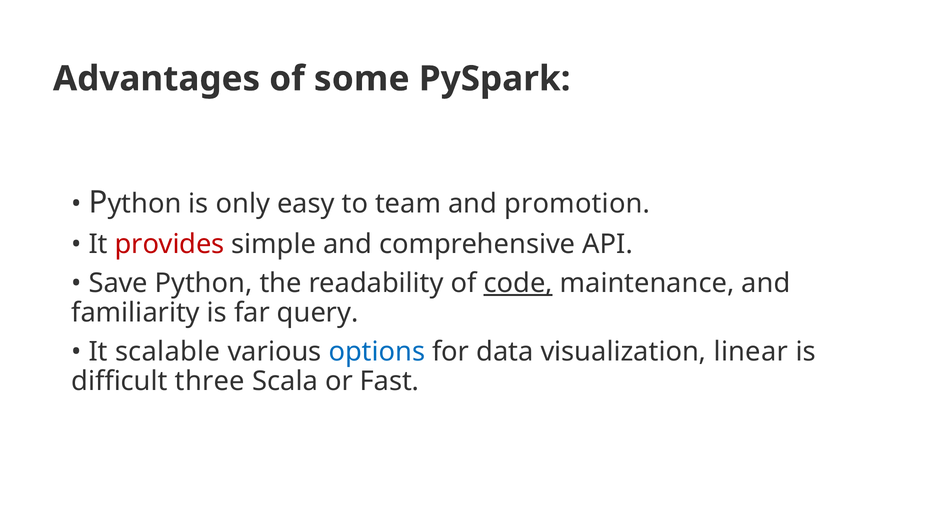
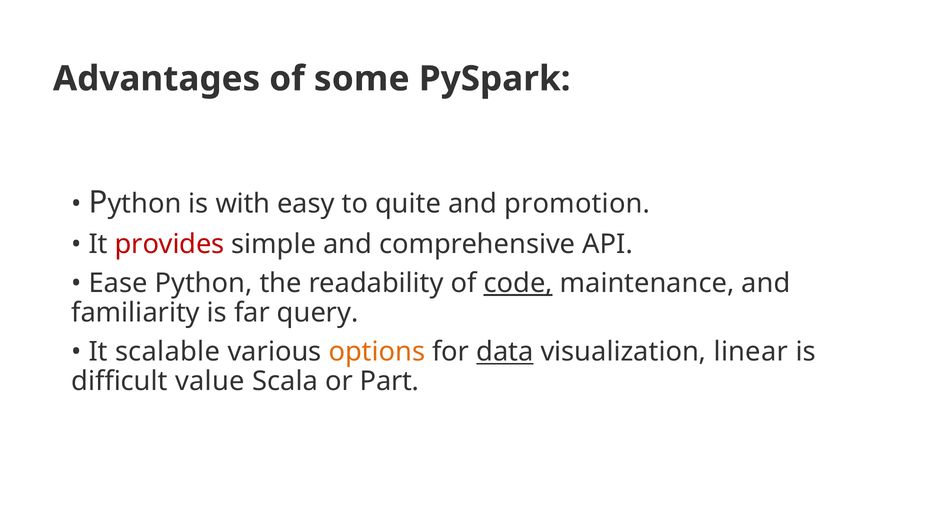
only: only -> with (243, 204)
team: team -> quite (408, 204)
Save: Save -> Ease (118, 284)
options colour: blue -> orange (377, 352)
data underline: none -> present (505, 352)
three: three -> value (210, 382)
Fast: Fast -> Part (390, 382)
